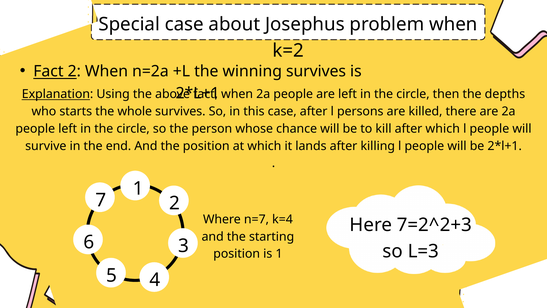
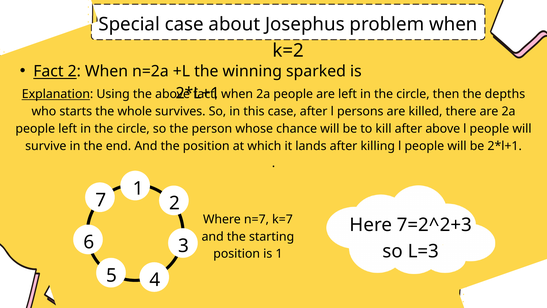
winning survives: survives -> sparked (316, 71)
after which: which -> above (443, 129)
k=4: k=4 -> k=7 (283, 219)
